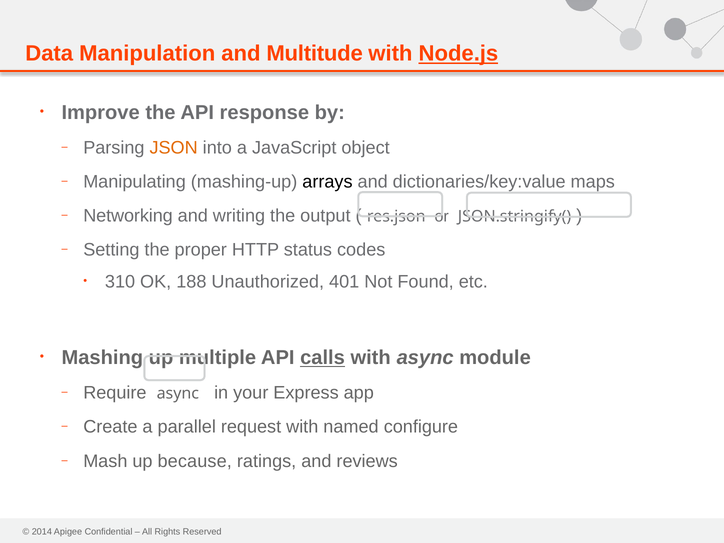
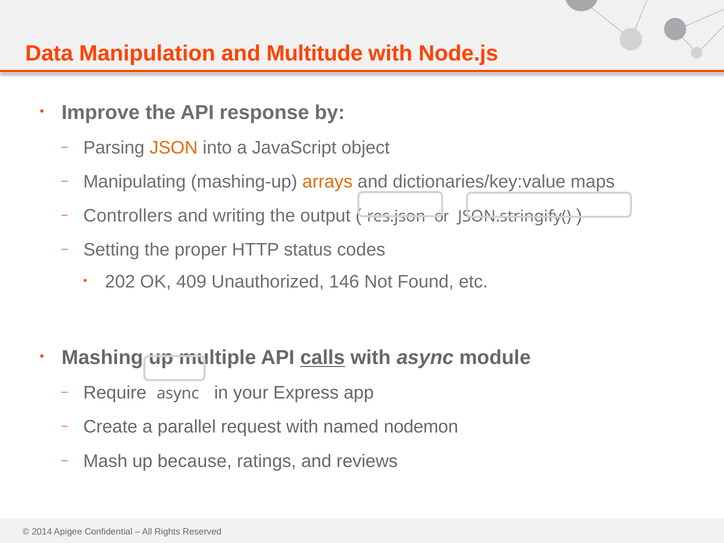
Node.js underline: present -> none (458, 54)
arrays colour: black -> orange (327, 182)
Networking: Networking -> Controllers (128, 216)
310: 310 -> 202 (120, 282)
188: 188 -> 409 (191, 282)
401: 401 -> 146 (344, 282)
configure: configure -> nodemon (421, 427)
